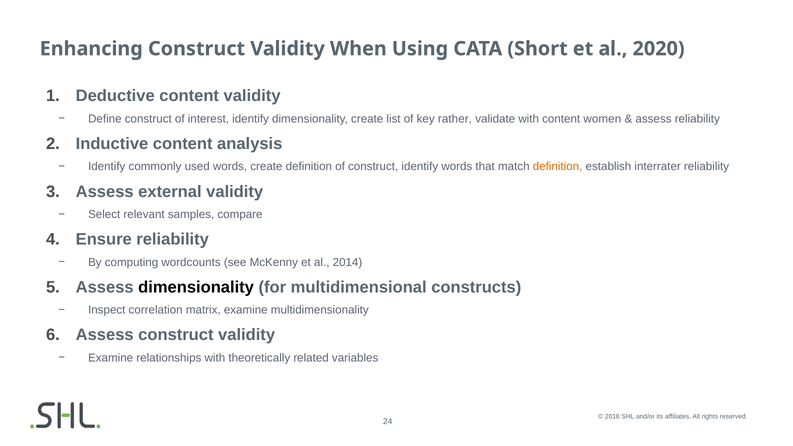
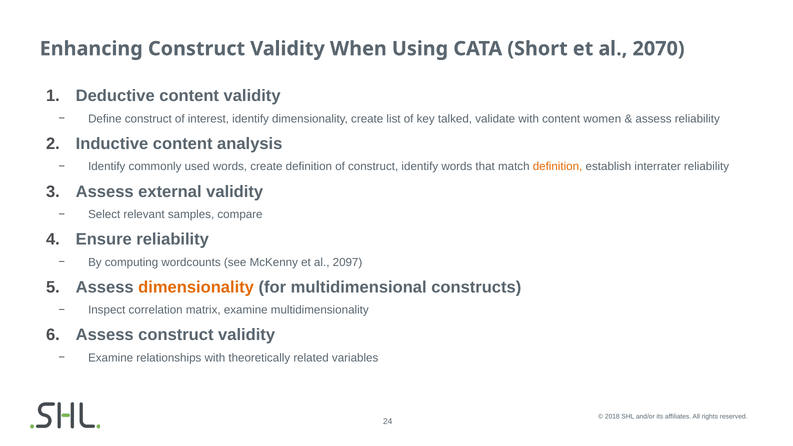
2020: 2020 -> 2070 (659, 49)
rather: rather -> talked (455, 119)
2014: 2014 -> 2097 (347, 262)
dimensionality colour: black -> orange (196, 287)
